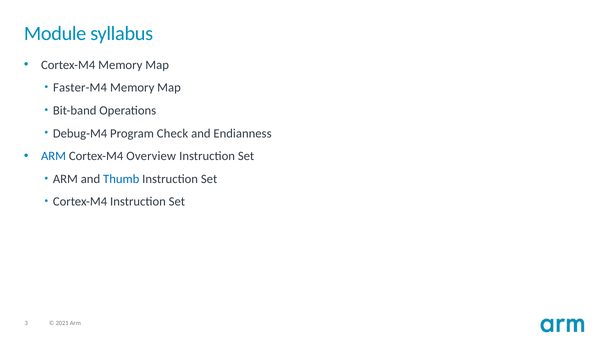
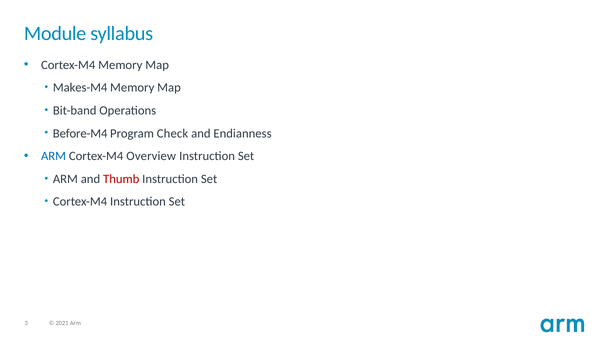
Faster-M4: Faster-M4 -> Makes-M4 (80, 88)
Debug-M4: Debug-M4 -> Before-M4 (80, 133)
Thumb colour: blue -> red (121, 179)
